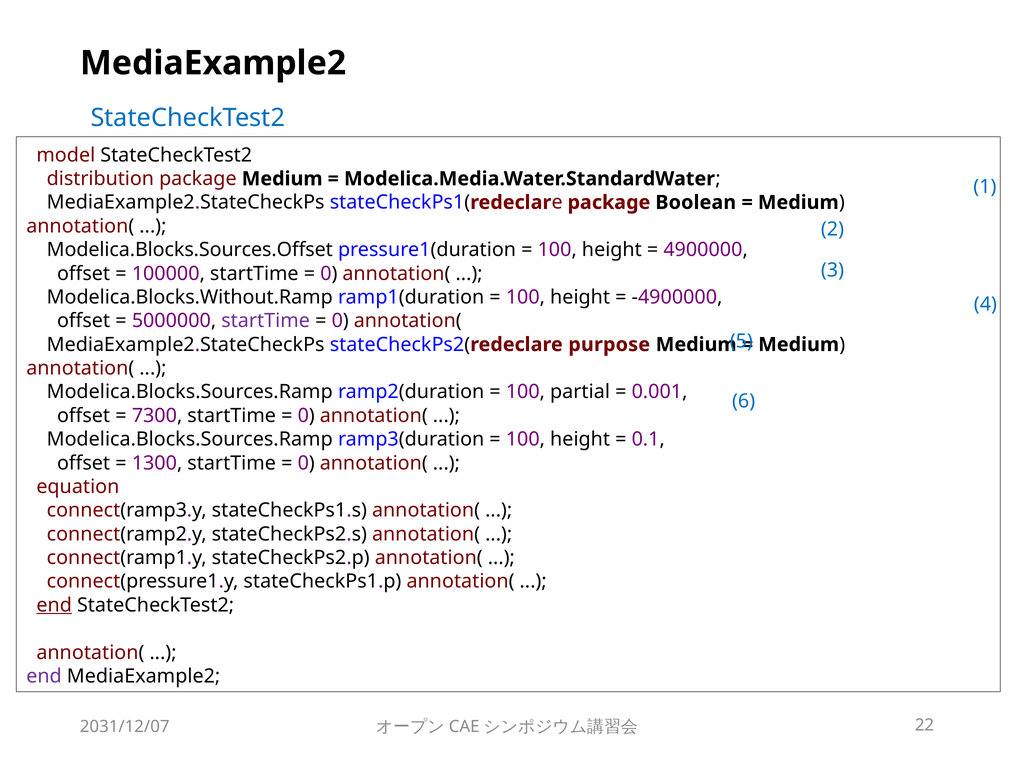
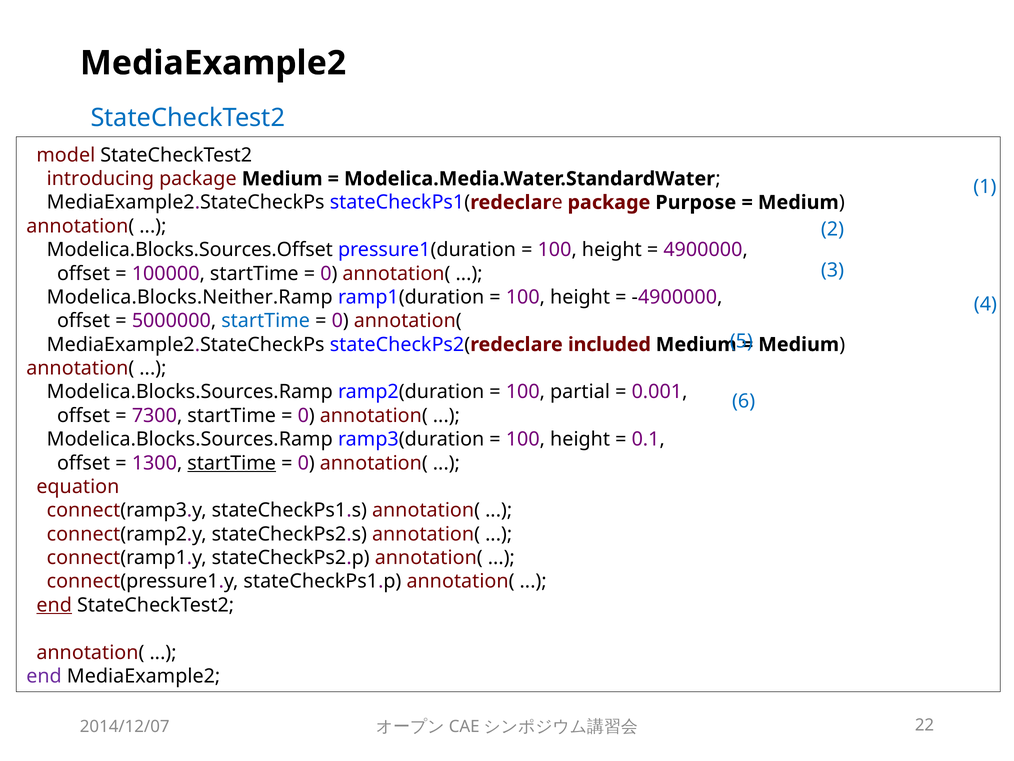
distribution: distribution -> introducing (100, 179)
Boolean: Boolean -> Purpose (696, 202)
Modelica.Blocks.Without.Ramp: Modelica.Blocks.Without.Ramp -> Modelica.Blocks.Neither.Ramp (190, 297)
startTime colour: purple -> blue (266, 321)
purpose: purpose -> included (609, 344)
startTime underline: none -> present (232, 463)
2031/12/07: 2031/12/07 -> 2014/12/07 (125, 726)
